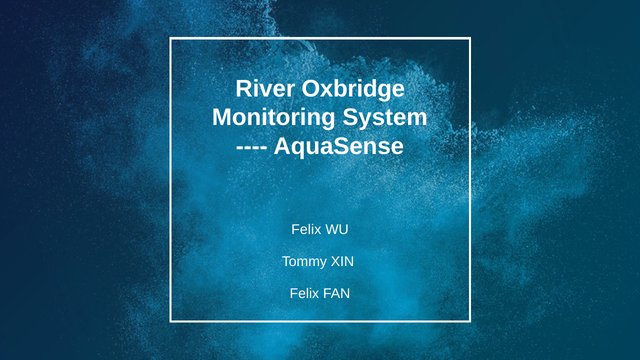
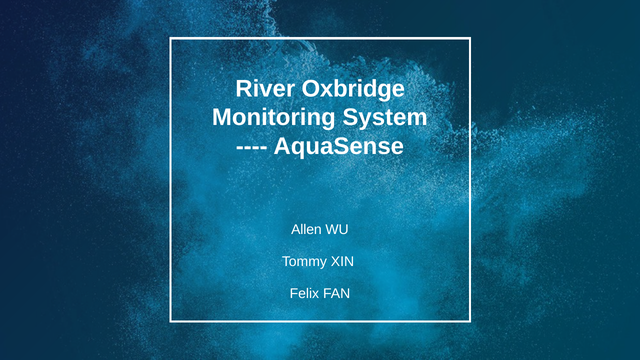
Felix: Felix -> Allen (306, 230)
